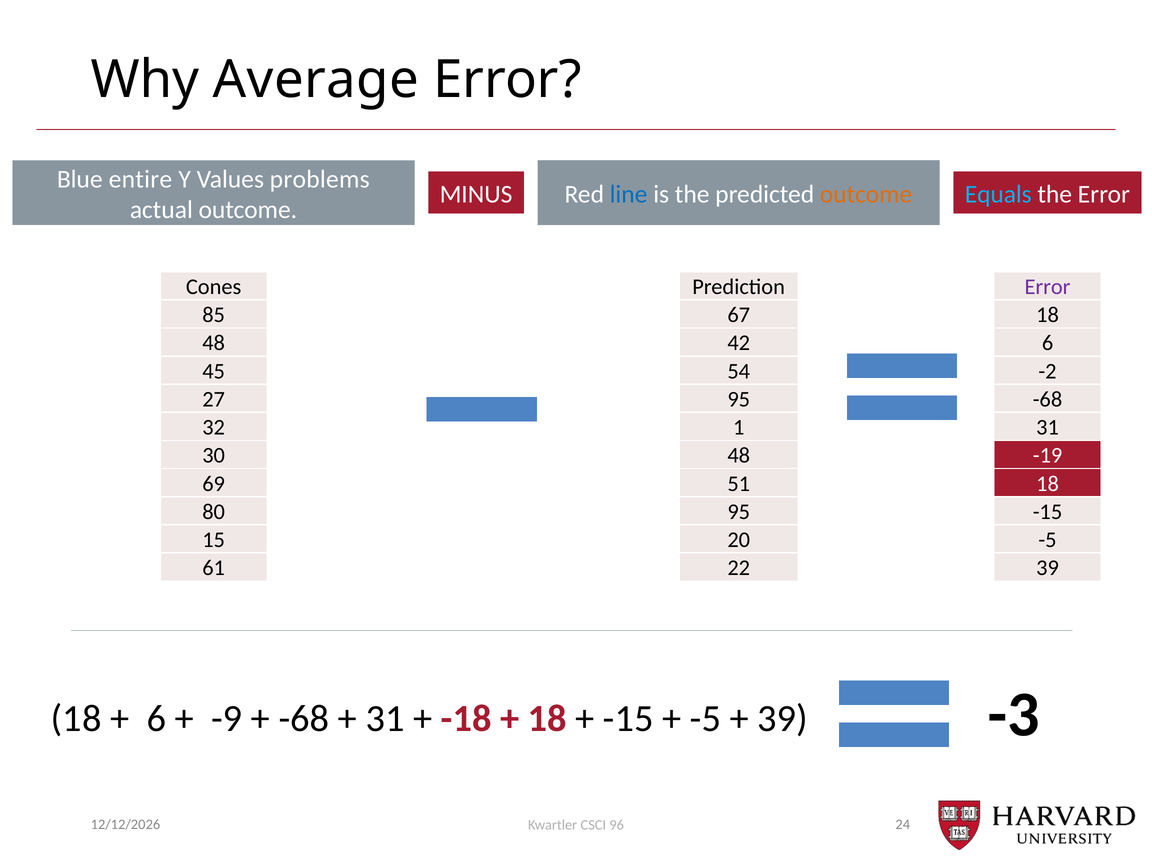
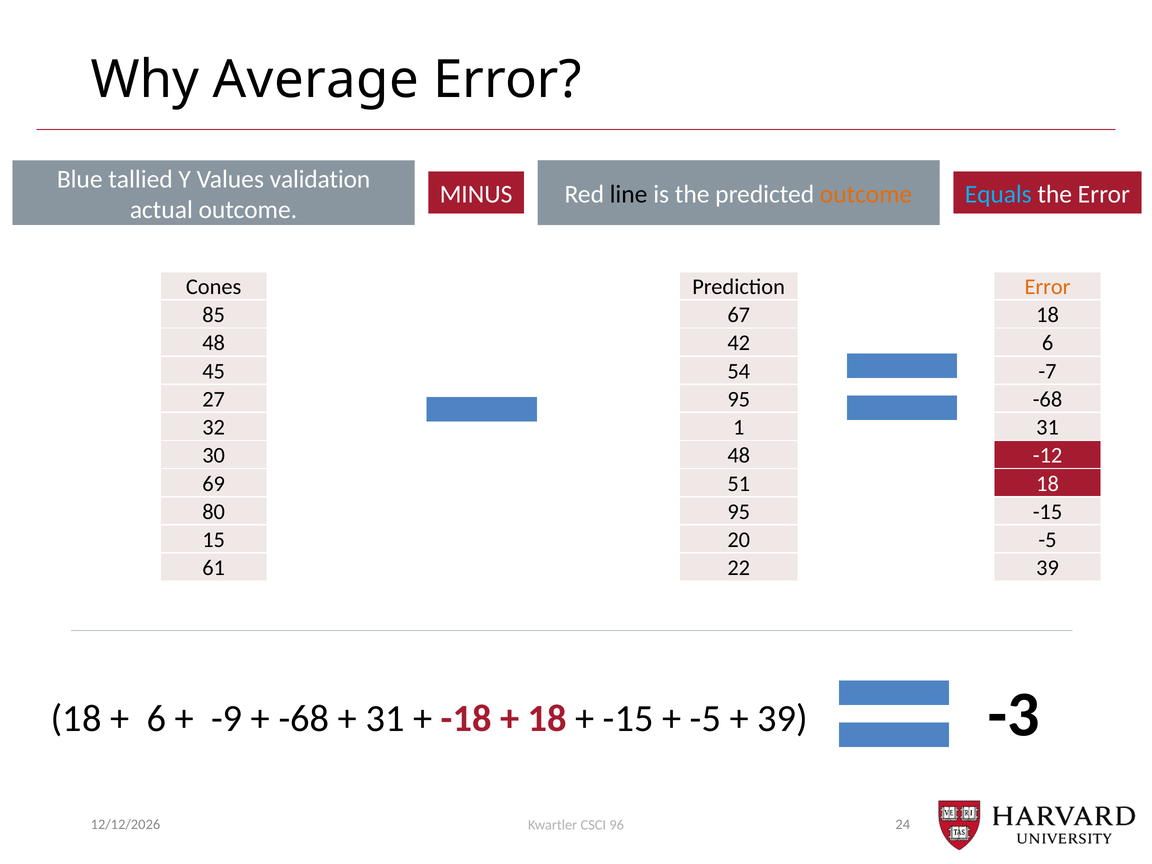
entire: entire -> tallied (141, 179)
problems: problems -> validation (320, 179)
line colour: blue -> black (629, 194)
Error colour: purple -> orange (1048, 287)
-2: -2 -> -7 (1047, 371)
-19: -19 -> -12 (1048, 455)
